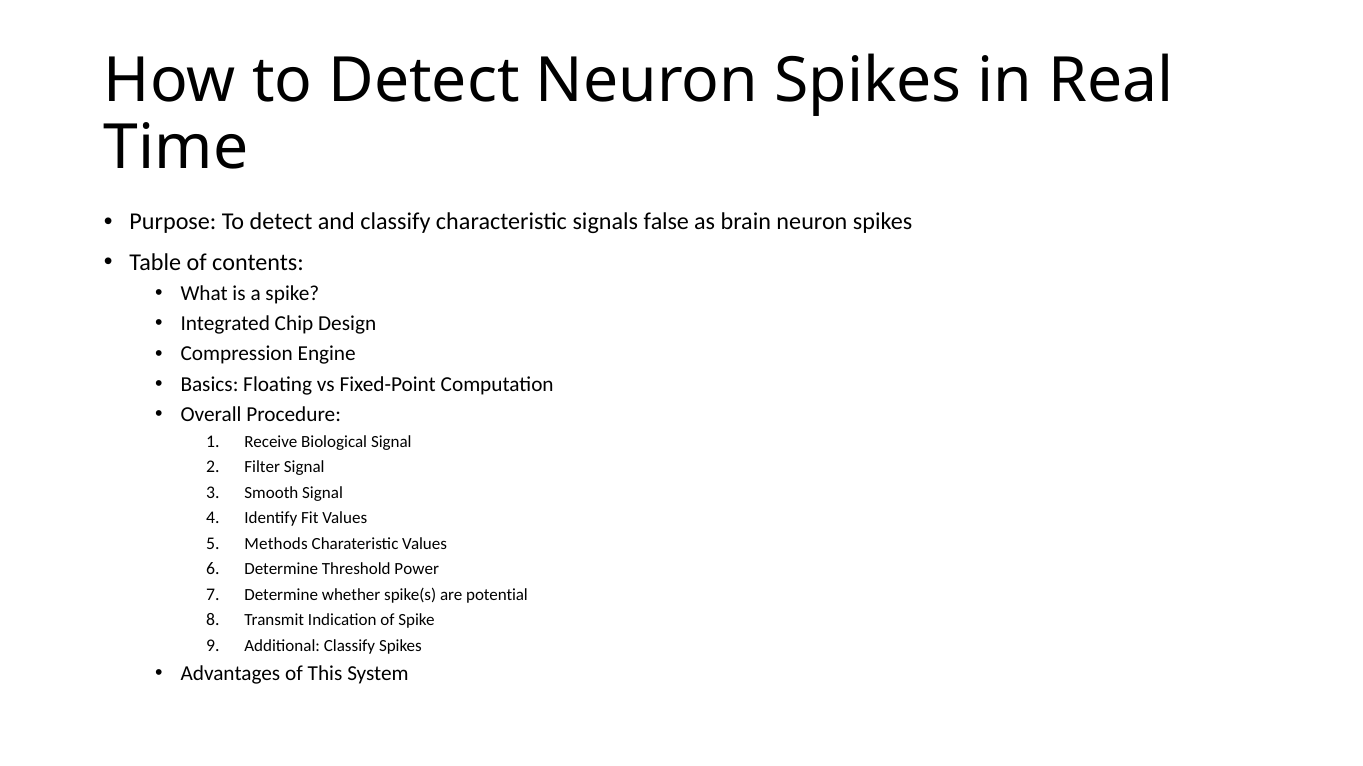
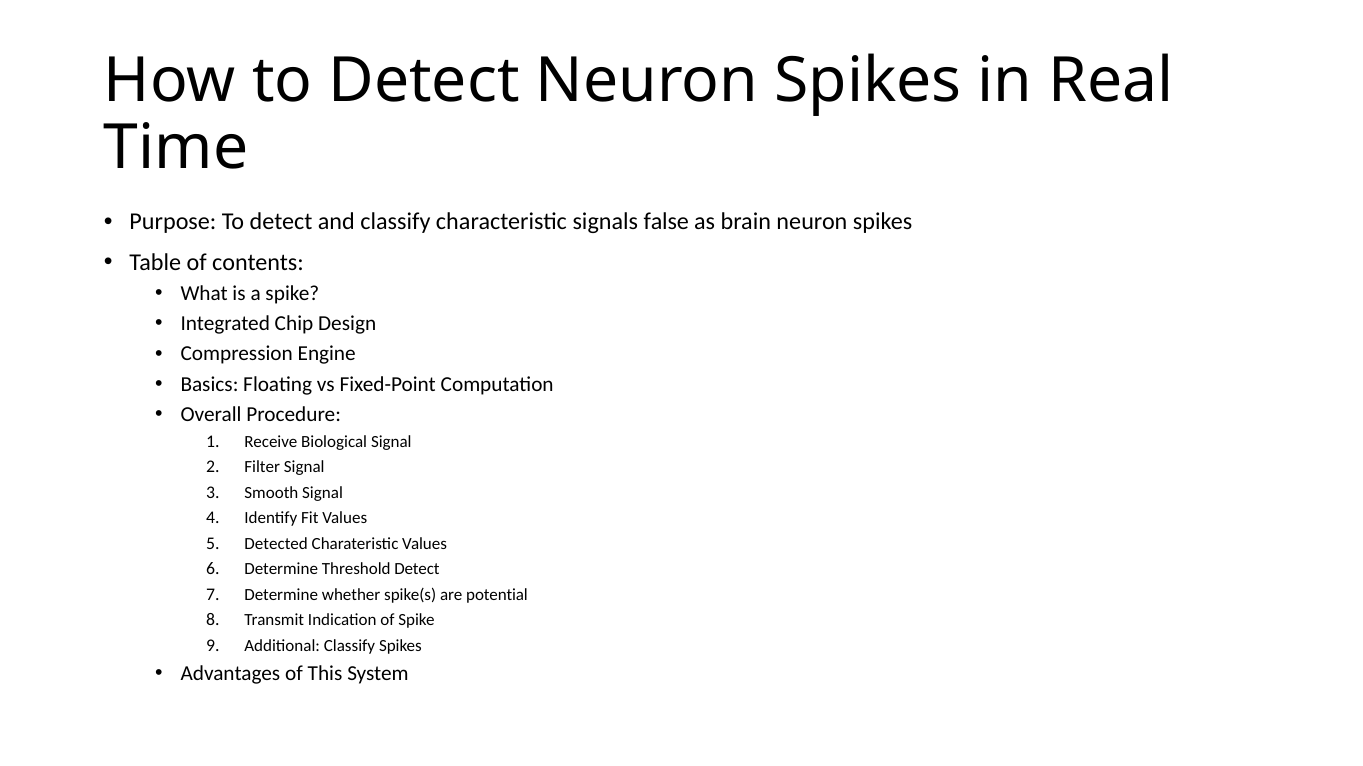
Methods: Methods -> Detected (276, 544)
Threshold Power: Power -> Detect (417, 570)
